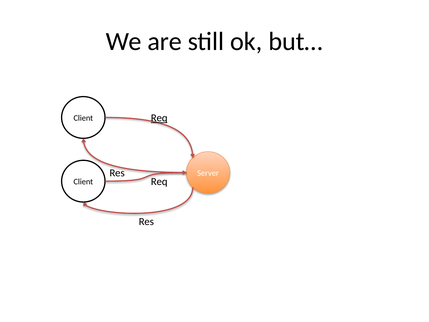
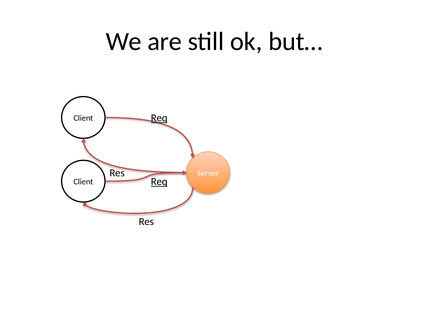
Req underline: none -> present (159, 182)
